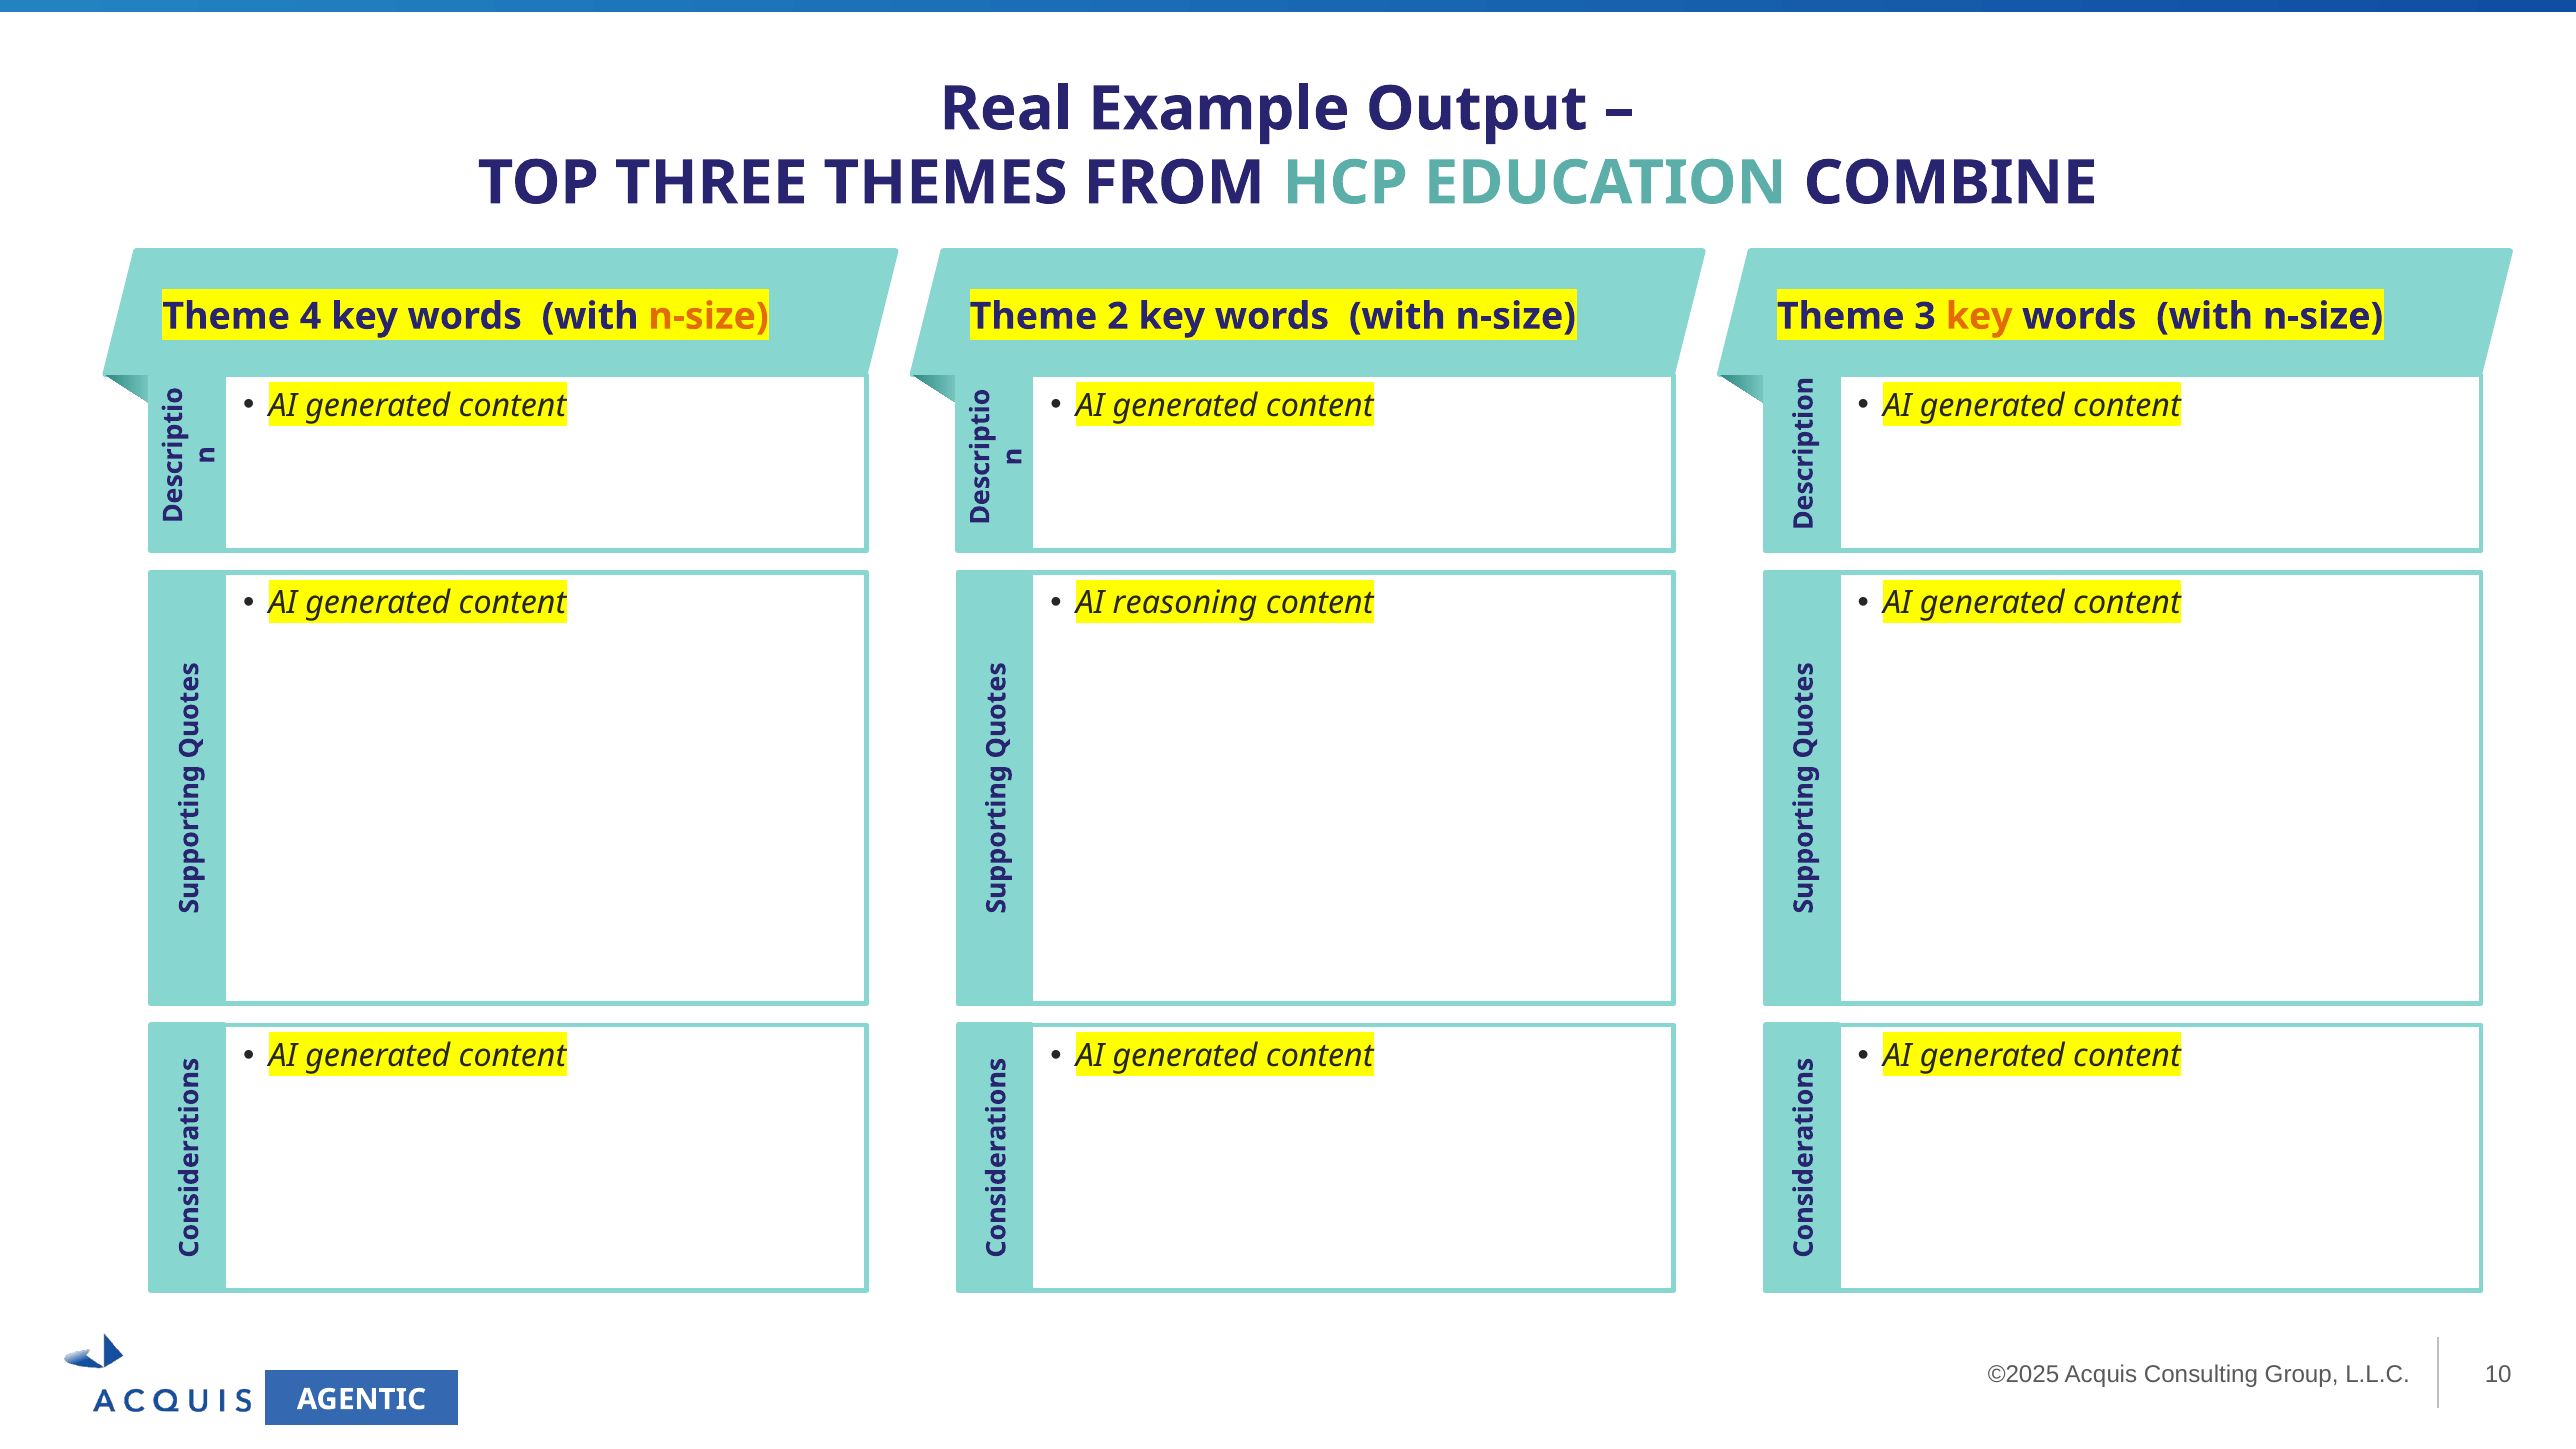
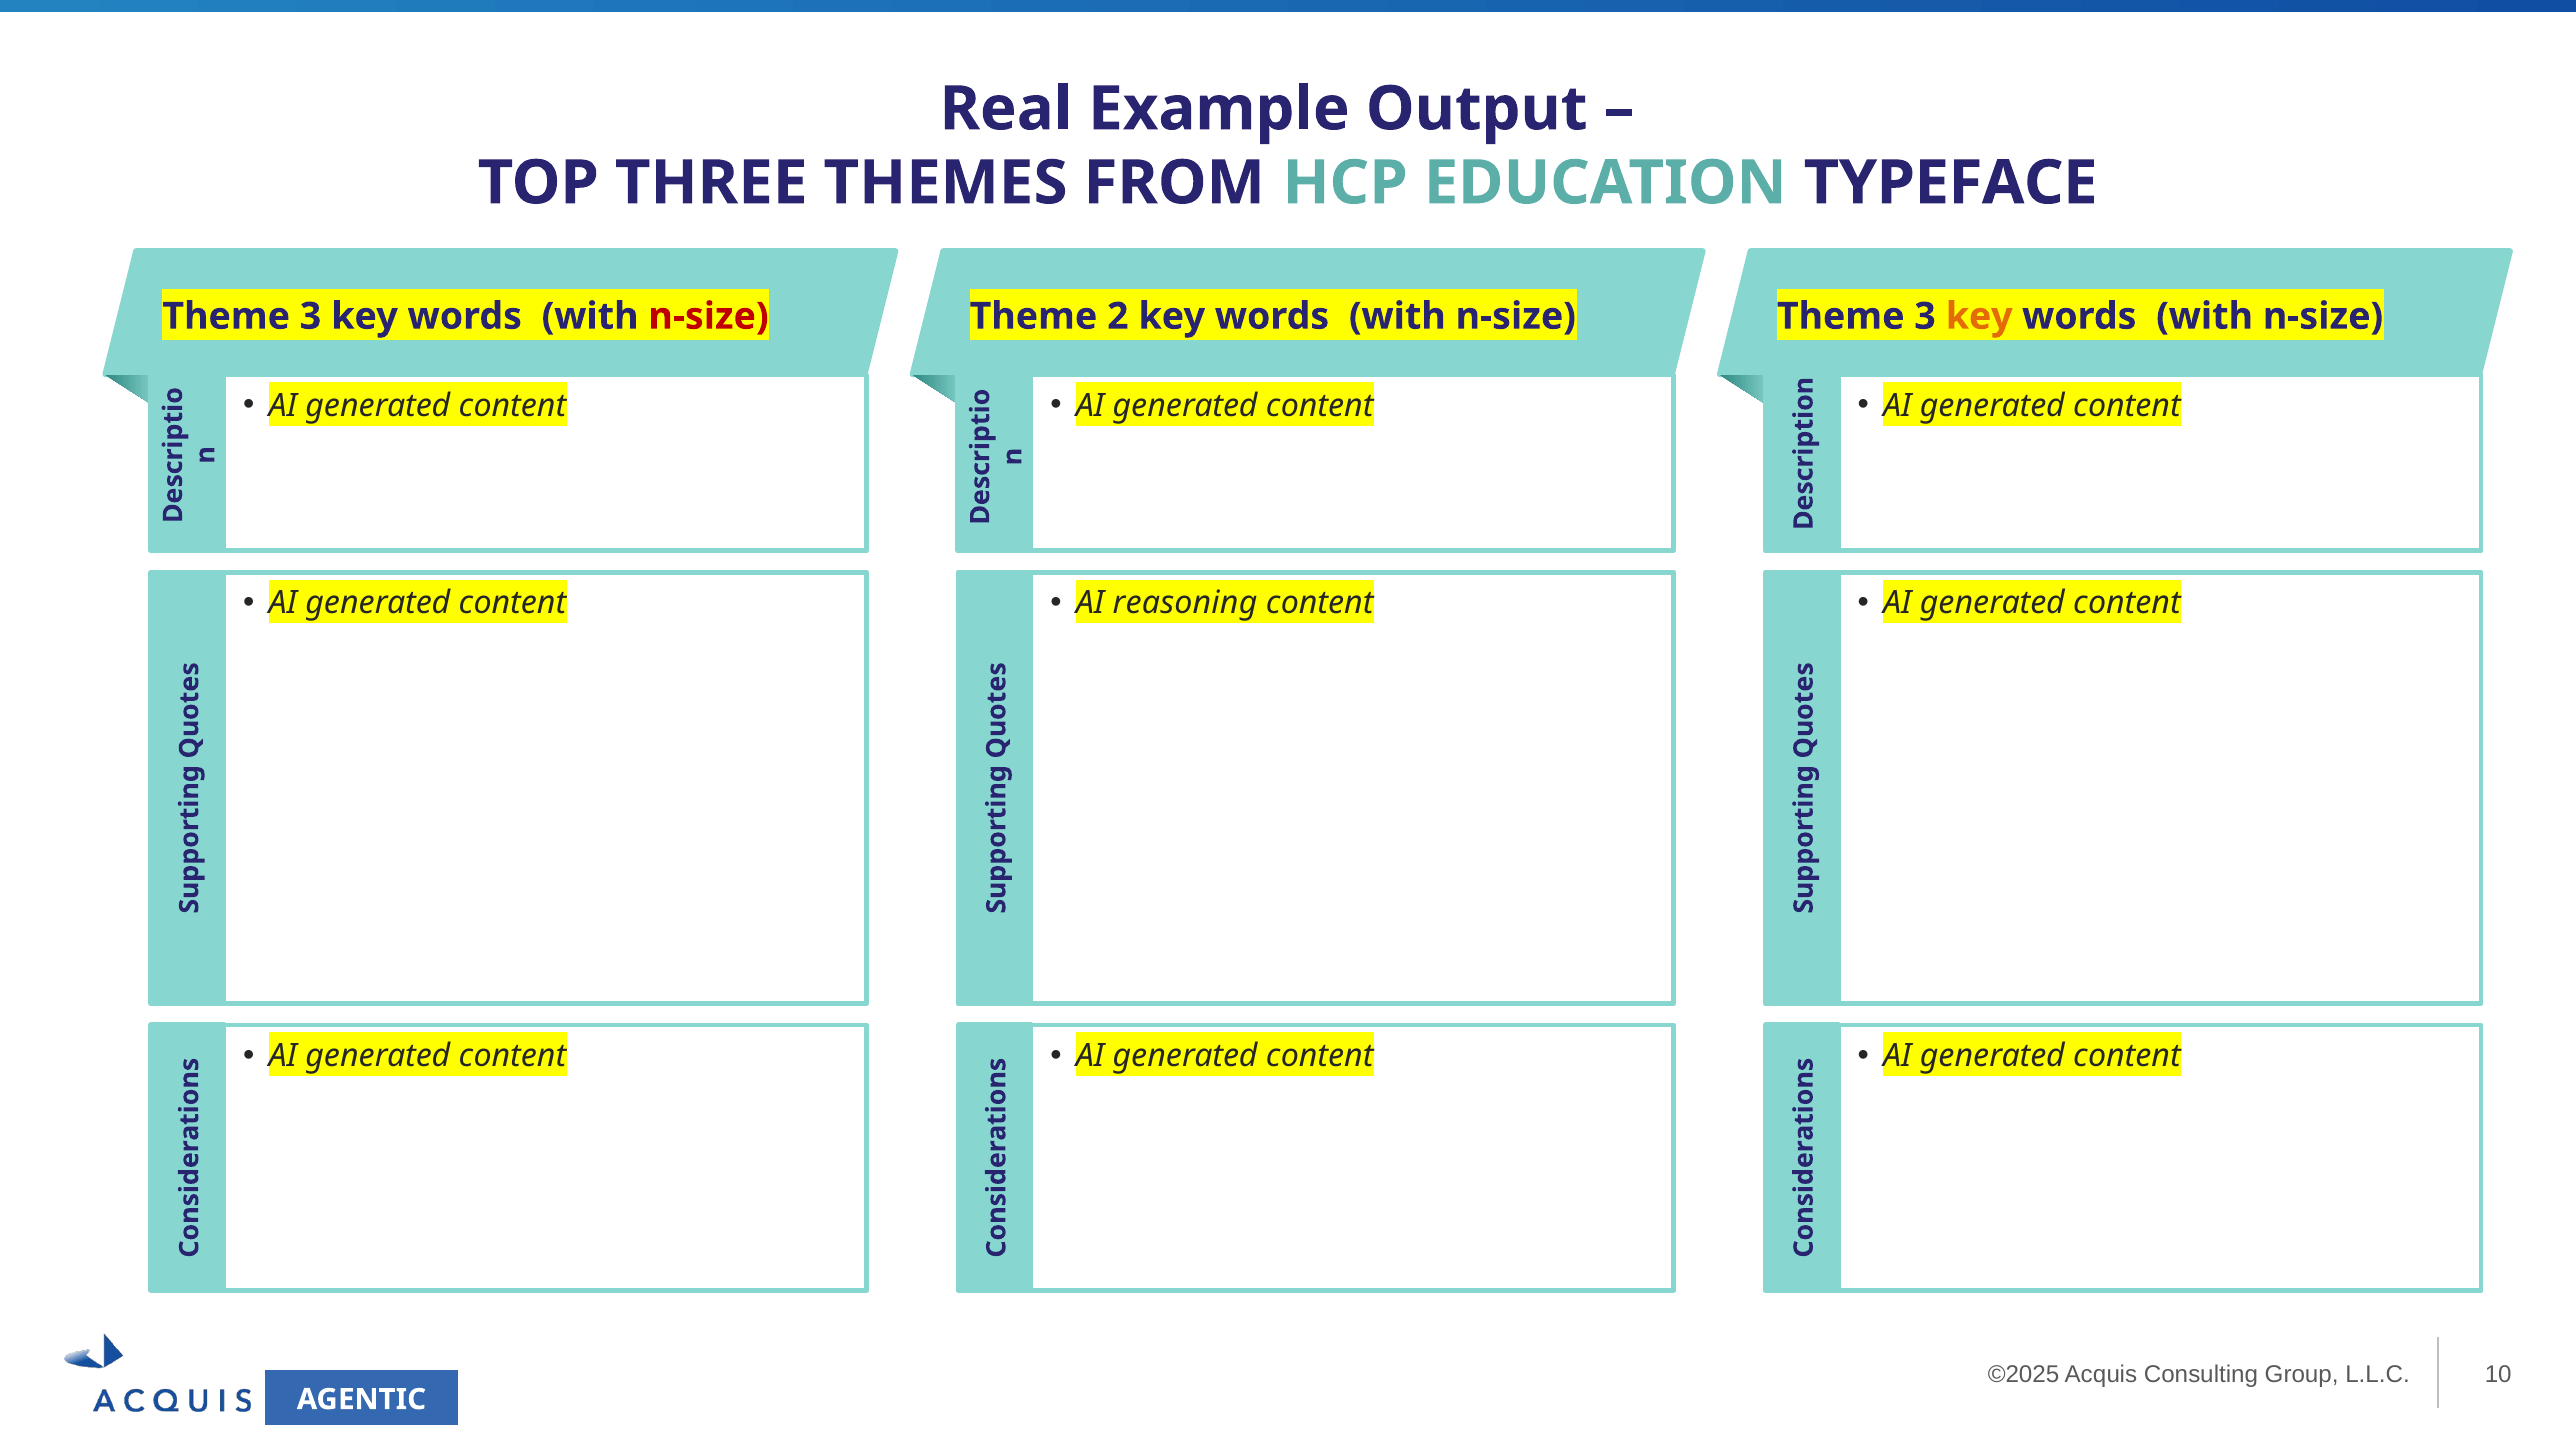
COMBINE: COMBINE -> TYPEFACE (1951, 183)
4: 4 -> 3 (311, 316)
n-size colour: orange -> red (709, 316)
